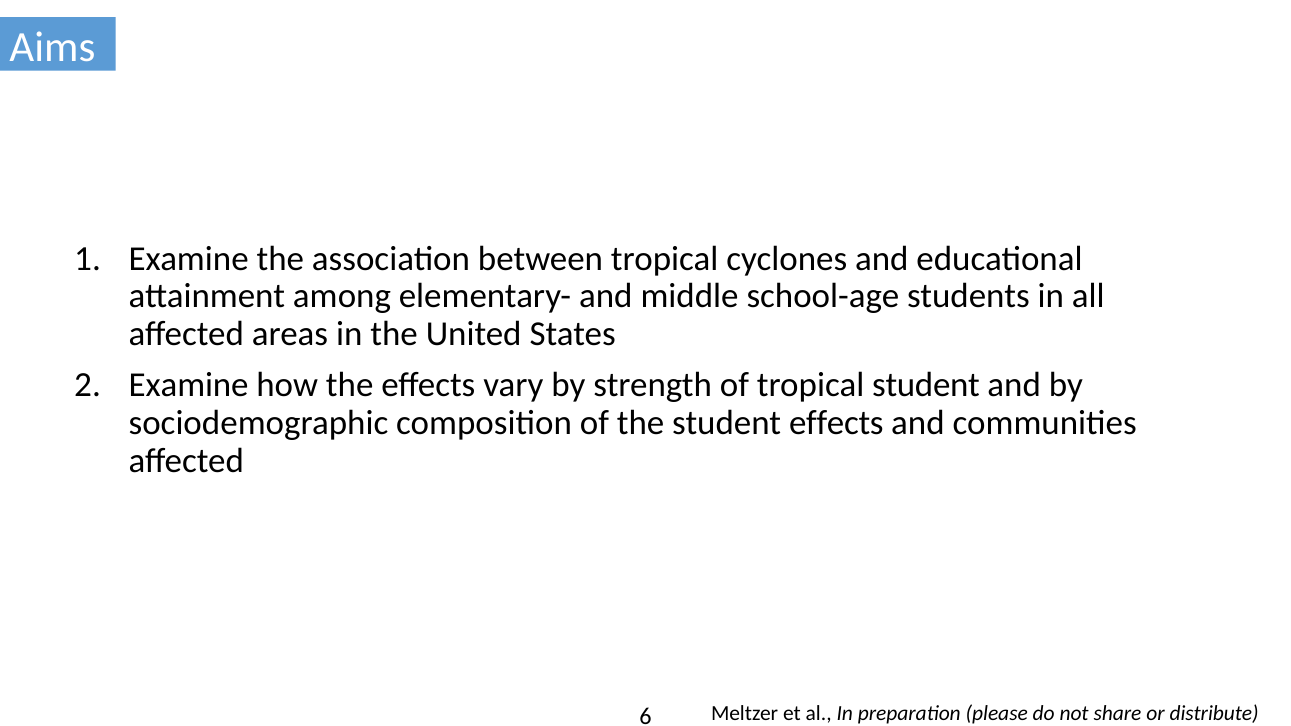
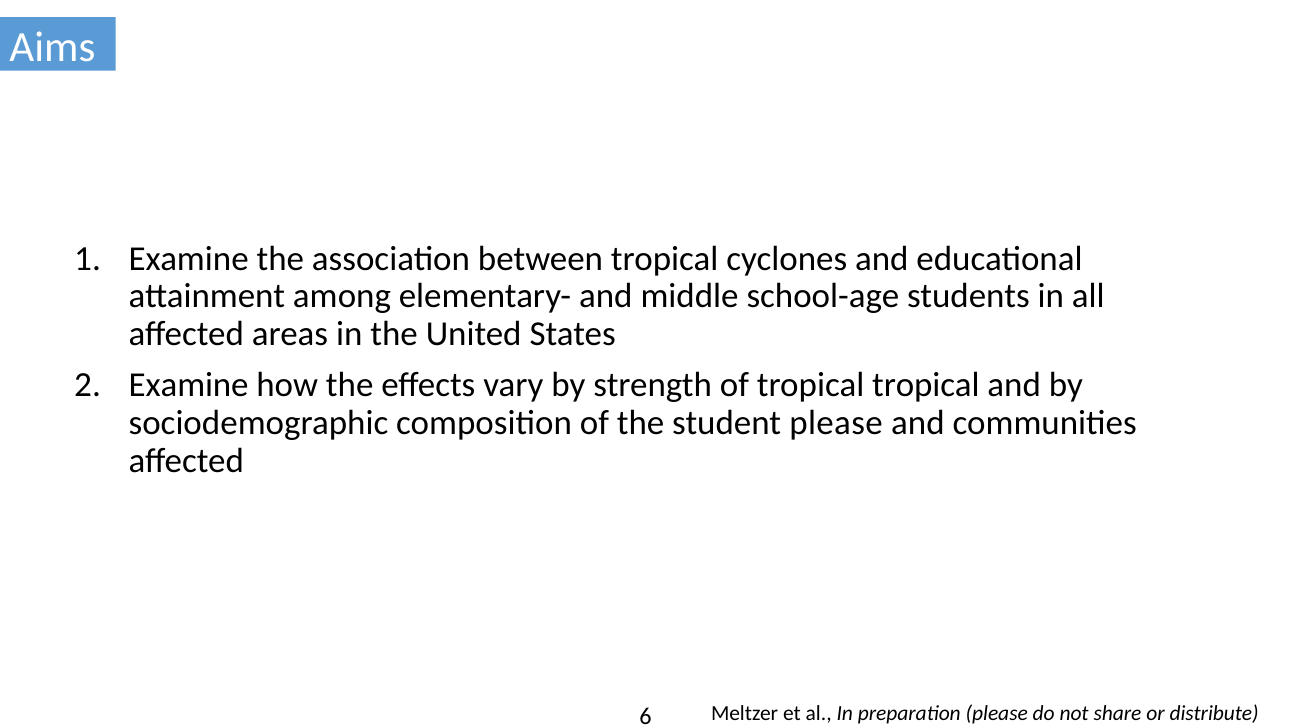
tropical student: student -> tropical (926, 385)
student effects: effects -> please (836, 423)
